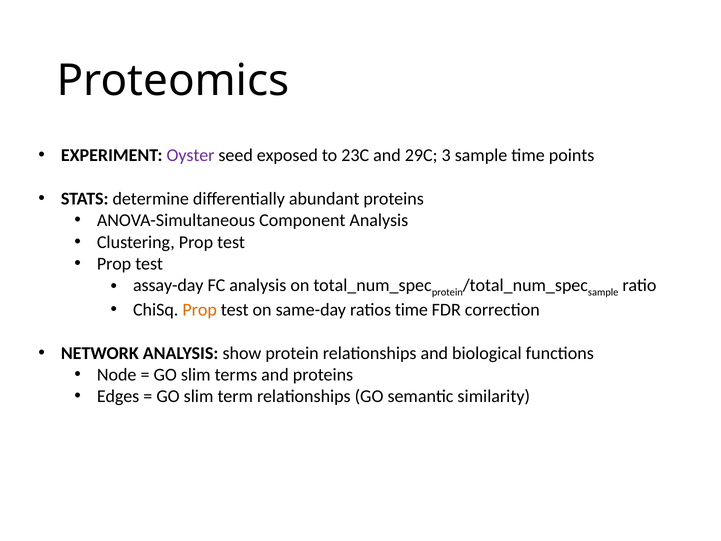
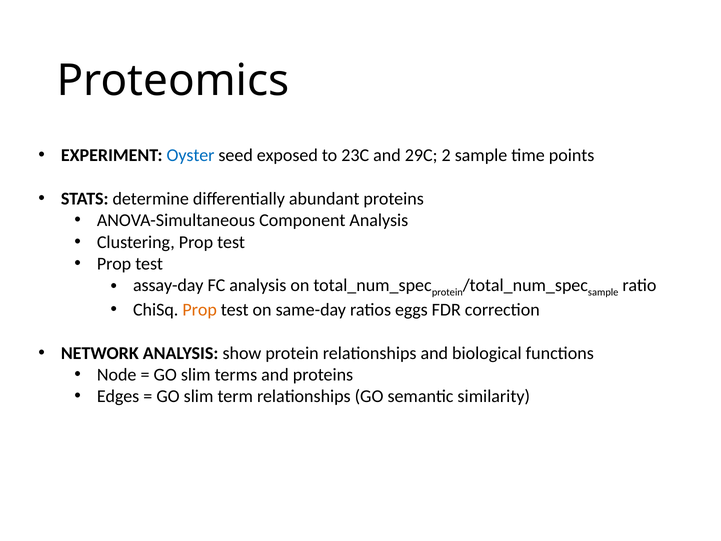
Oyster colour: purple -> blue (191, 155)
3: 3 -> 2 (446, 155)
ratios time: time -> eggs (411, 310)
